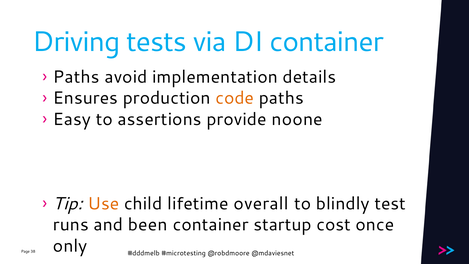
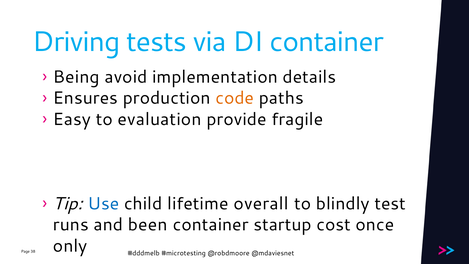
Paths: Paths -> Being (76, 77)
assertions: assertions -> evaluation (160, 119)
noone: noone -> fragile (297, 119)
Use colour: orange -> blue (103, 204)
